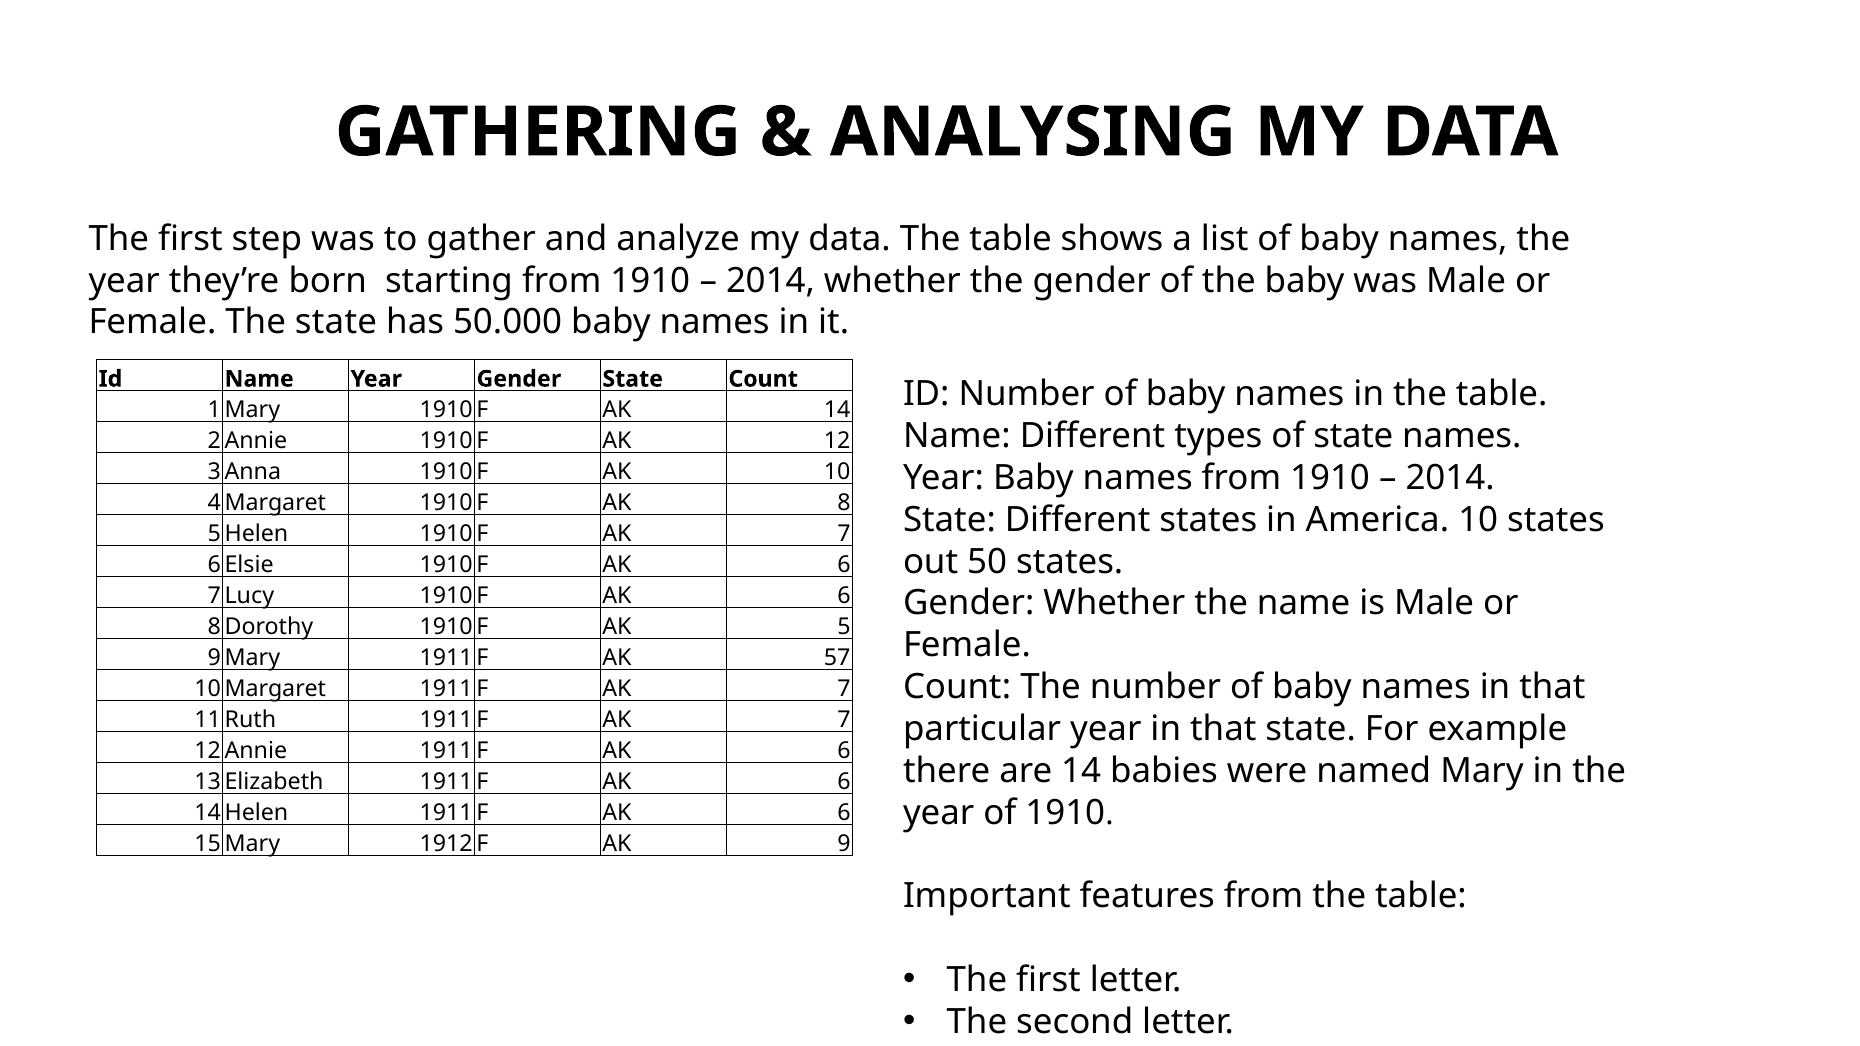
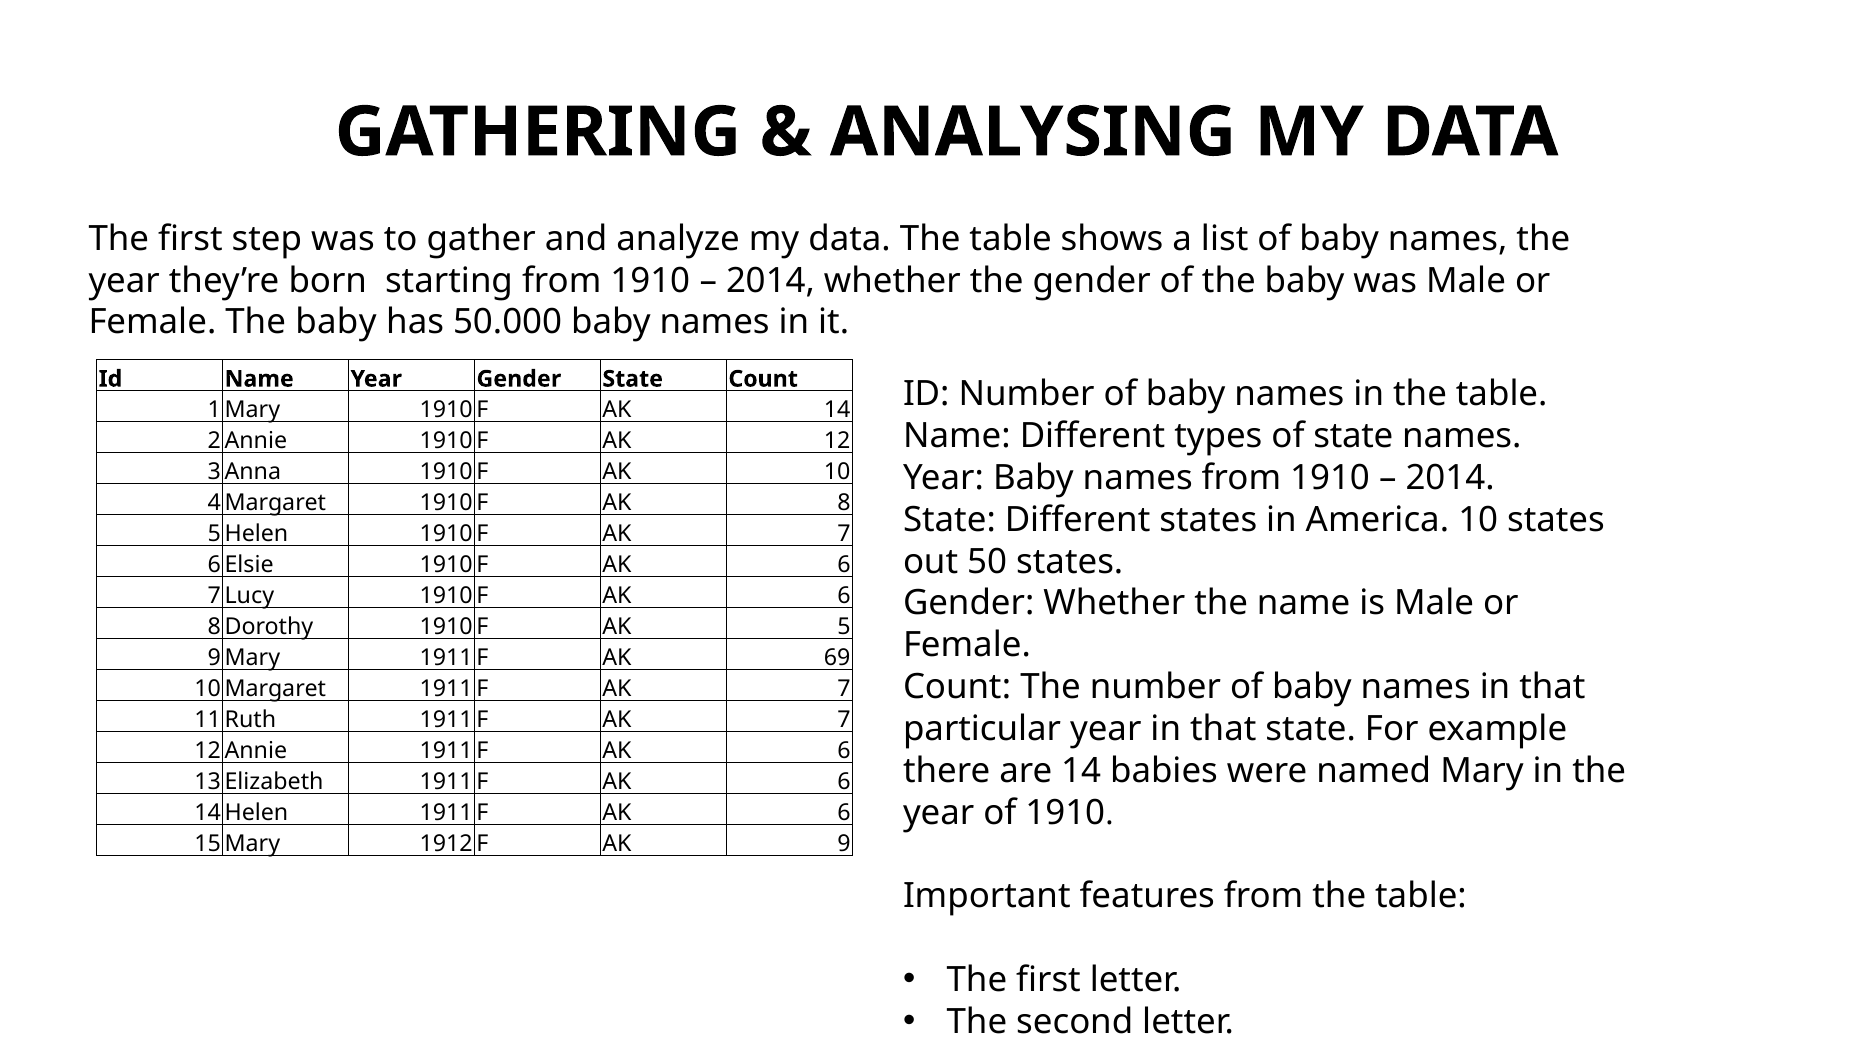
Female The state: state -> baby (336, 322)
57: 57 -> 69 (837, 658)
